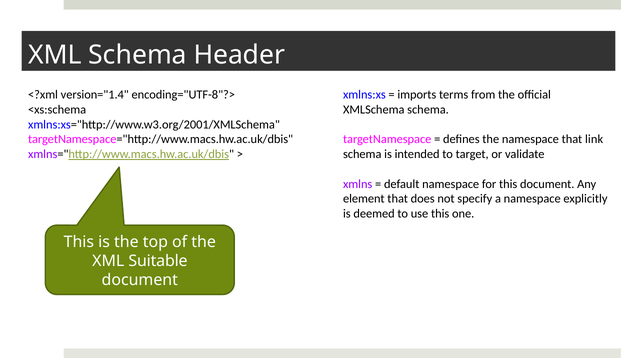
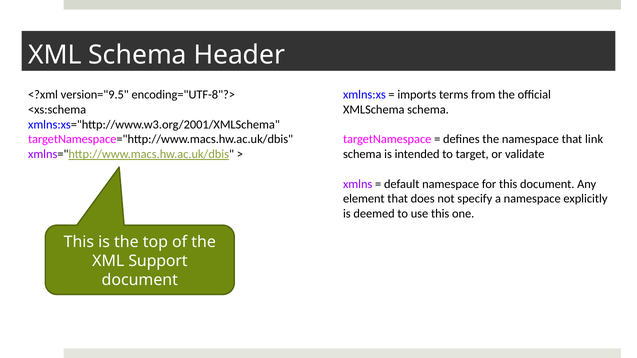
version="1.4: version="1.4 -> version="9.5 (95, 95)
Suitable: Suitable -> Support (158, 261)
